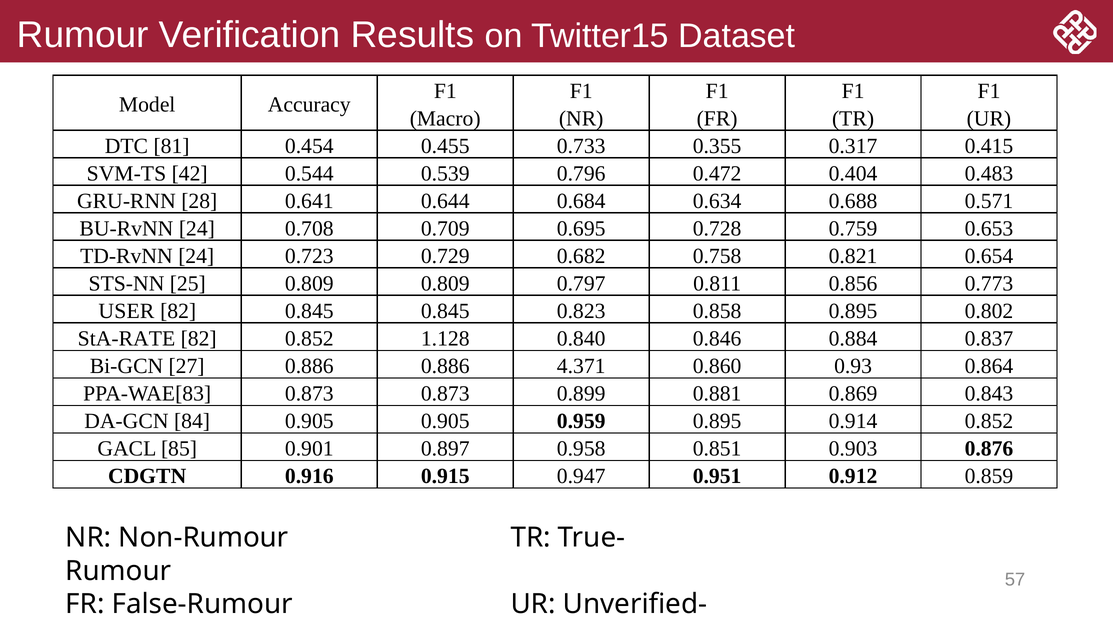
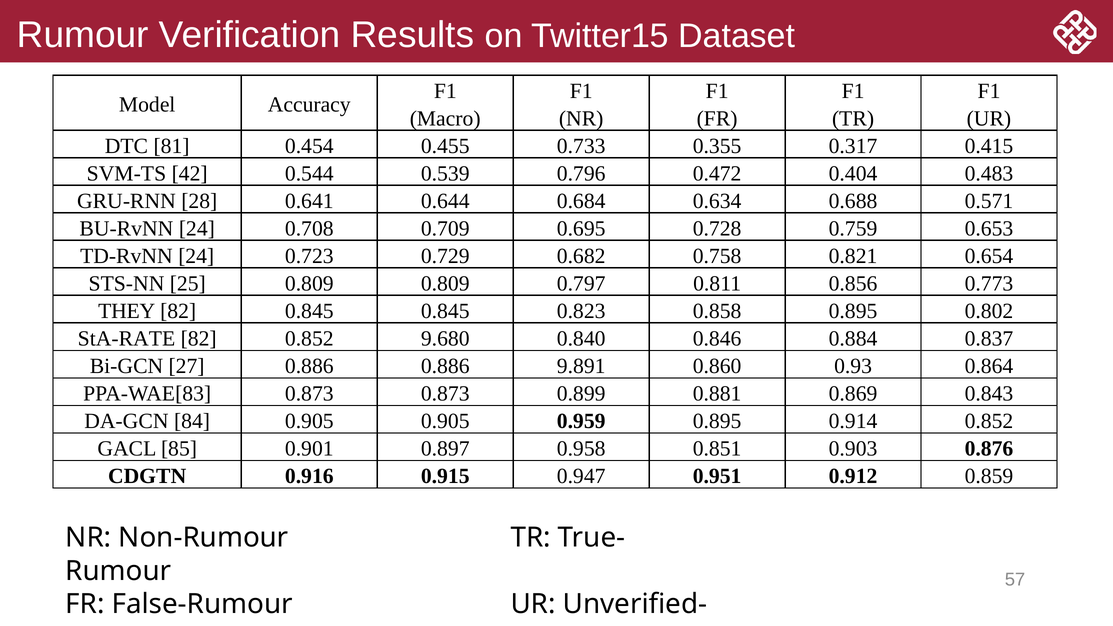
USER: USER -> THEY (127, 311)
1.128: 1.128 -> 9.680 (445, 339)
4.371: 4.371 -> 9.891 (581, 366)
